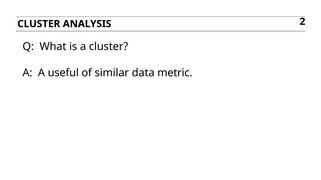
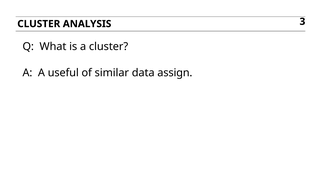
2: 2 -> 3 (302, 22)
metric: metric -> assign (175, 73)
